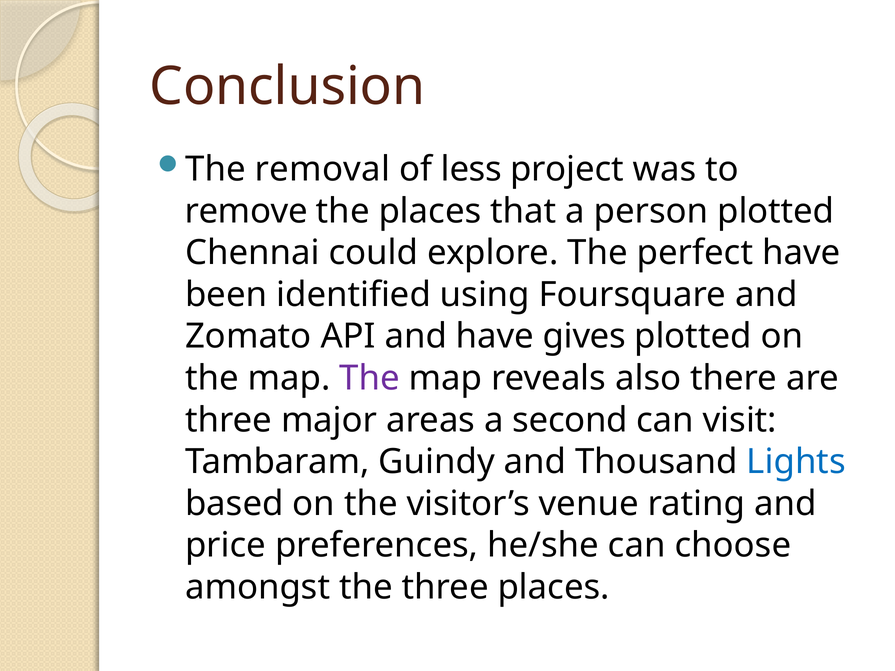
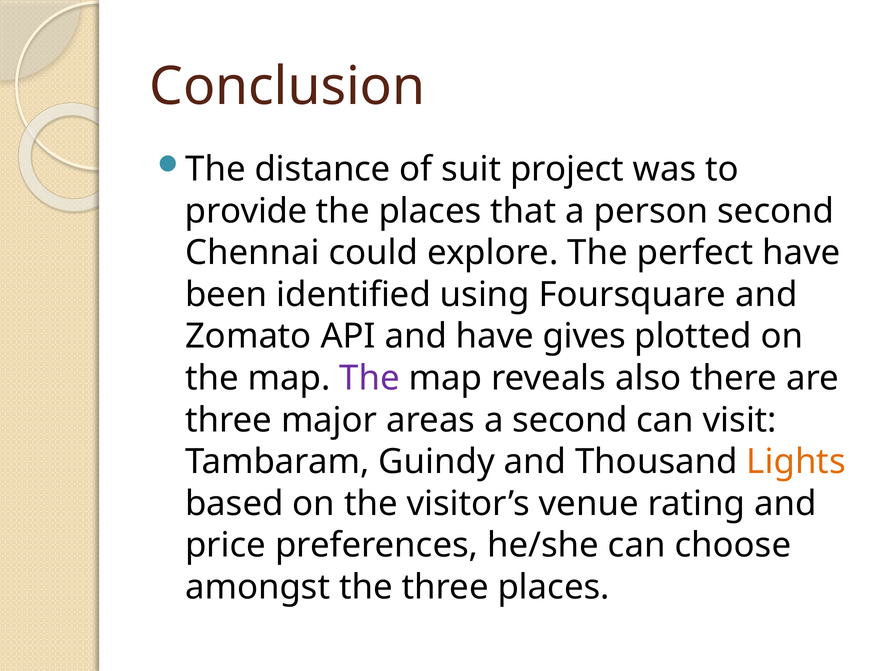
removal: removal -> distance (323, 169)
less: less -> suit (471, 169)
remove: remove -> provide (246, 211)
person plotted: plotted -> second (776, 211)
Lights colour: blue -> orange (796, 462)
